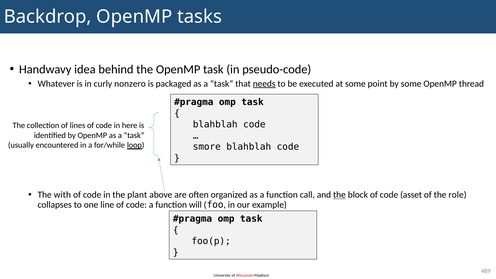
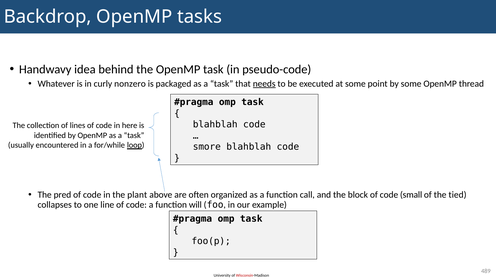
with: with -> pred (62, 195)
the underline: present -> none (339, 195)
asset: asset -> small (411, 195)
role: role -> tied (458, 195)
